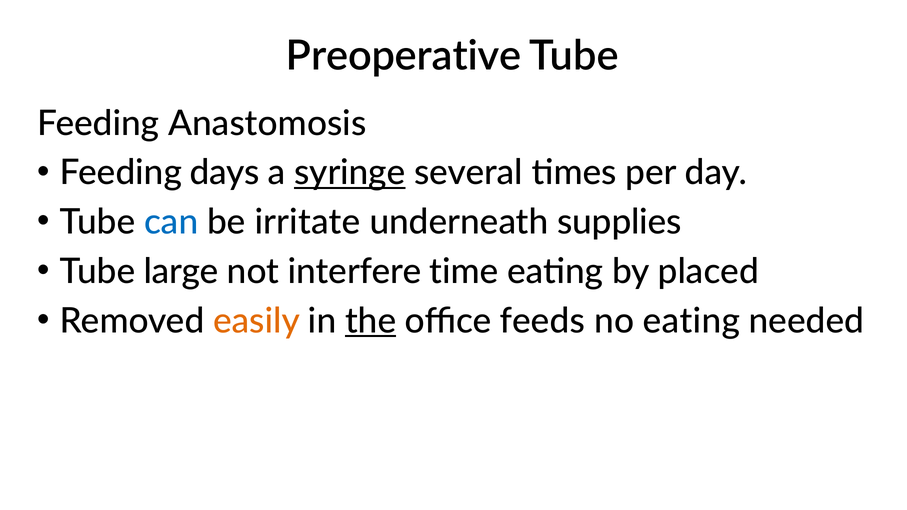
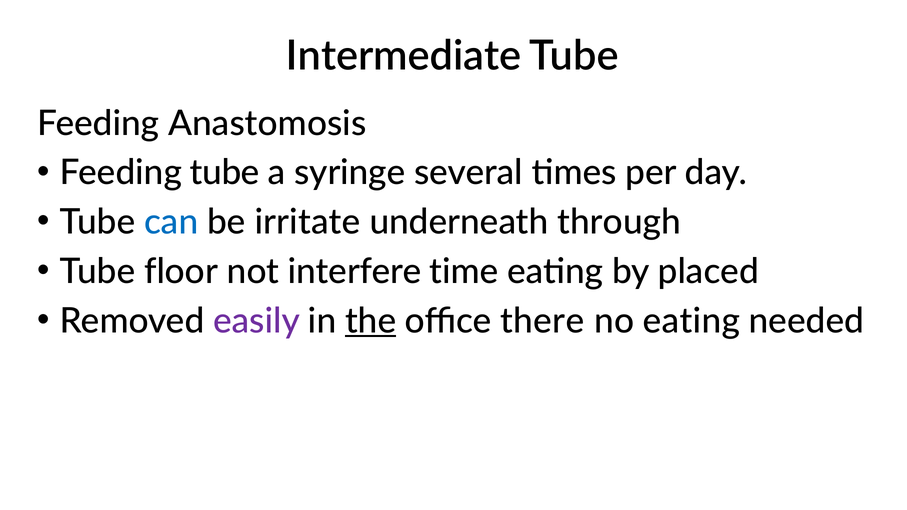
Preoperative: Preoperative -> Intermediate (404, 56)
Feeding days: days -> tube (225, 173)
syringe underline: present -> none (350, 173)
supplies: supplies -> through (619, 222)
large: large -> floor (181, 272)
easily colour: orange -> purple (257, 321)
feeds: feeds -> there (542, 321)
